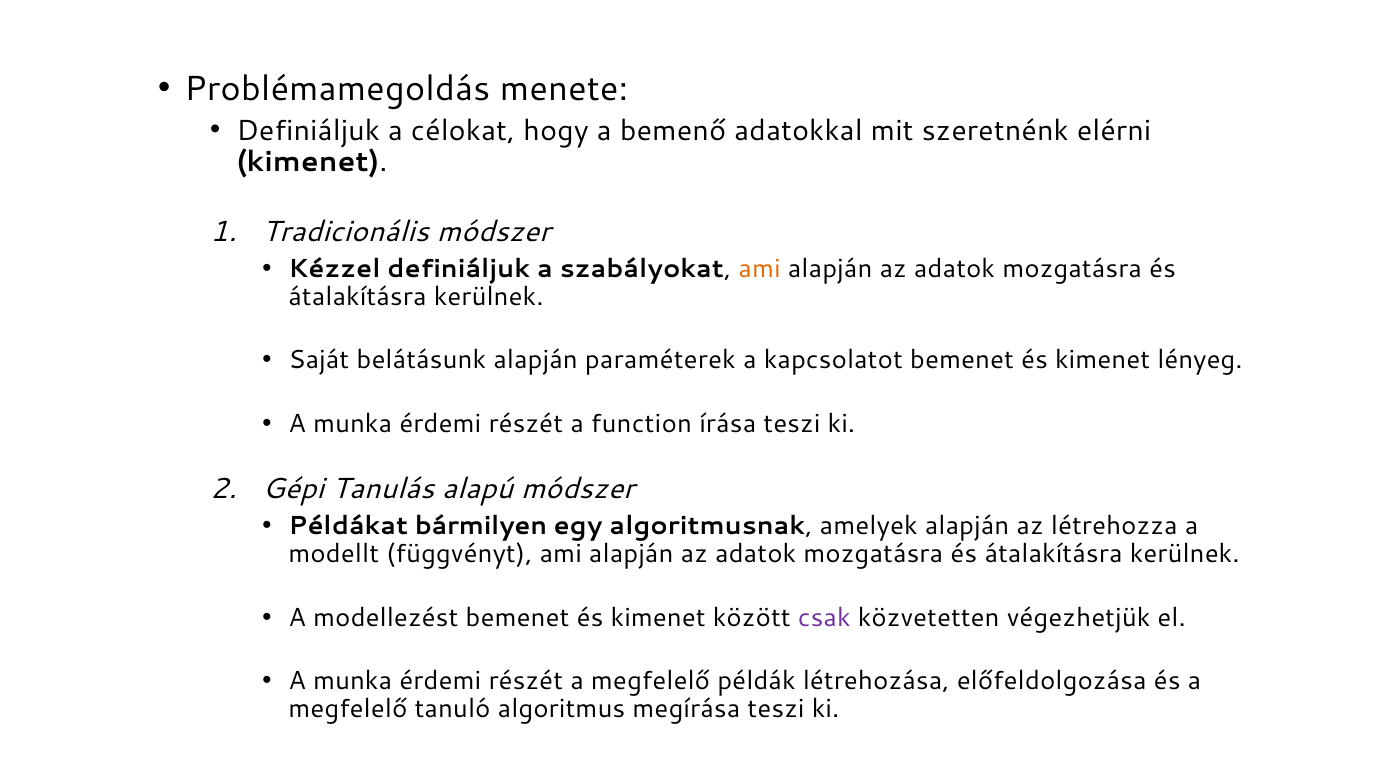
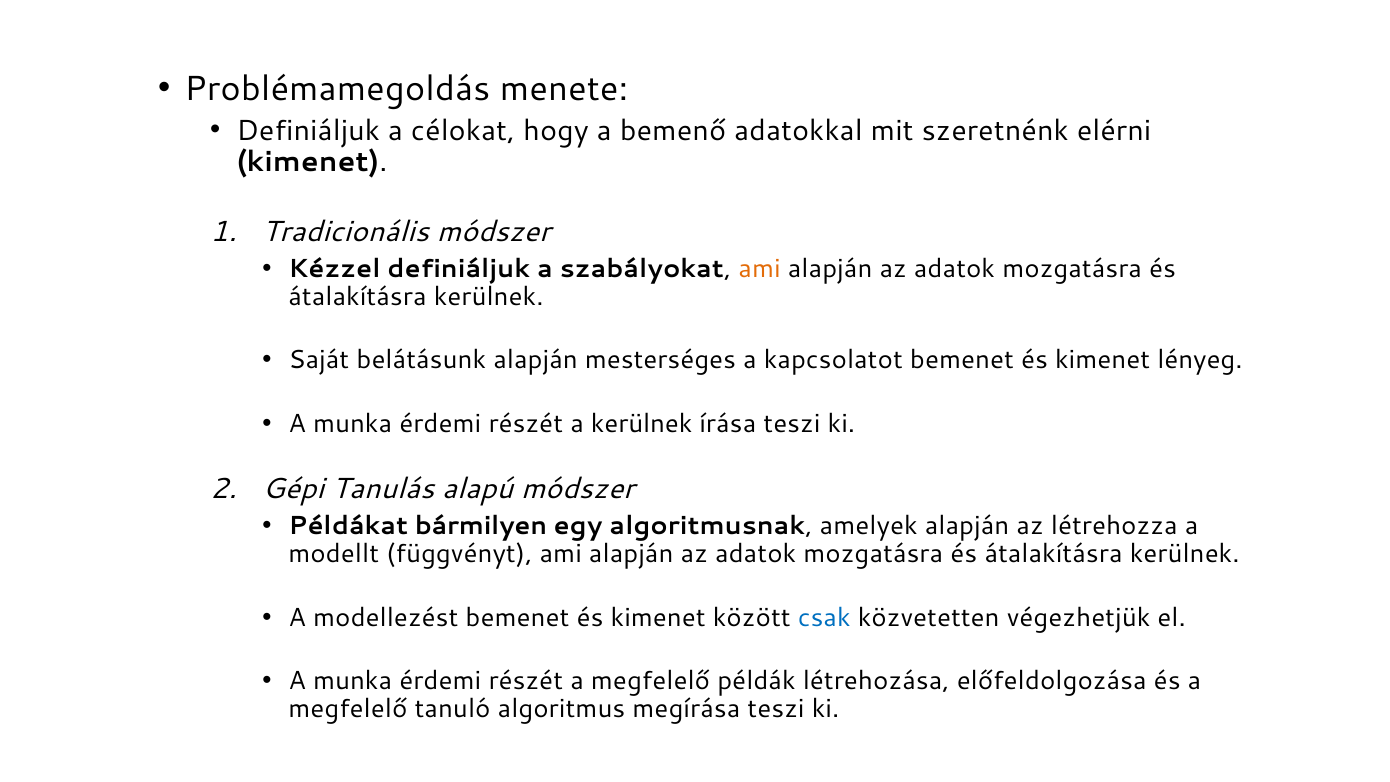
paraméterek: paraméterek -> mesterséges (660, 360)
a function: function -> kerülnek (642, 424)
csak colour: purple -> blue (824, 617)
